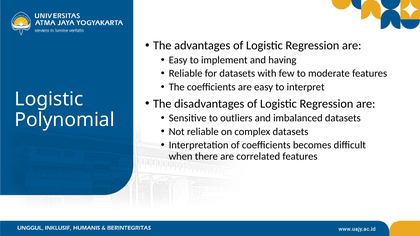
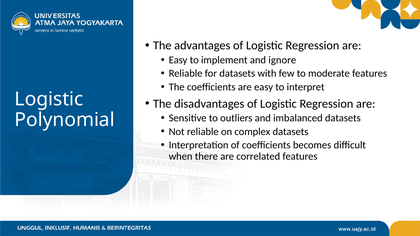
having: having -> ignore (282, 60)
